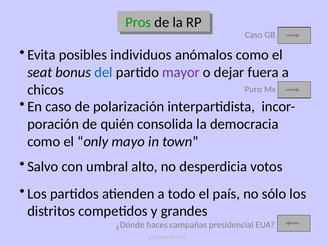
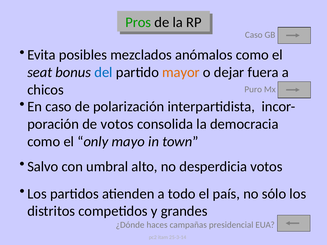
individuos: individuos -> mezclados (141, 55)
mayor colour: purple -> orange (181, 72)
de quién: quién -> votos (117, 124)
